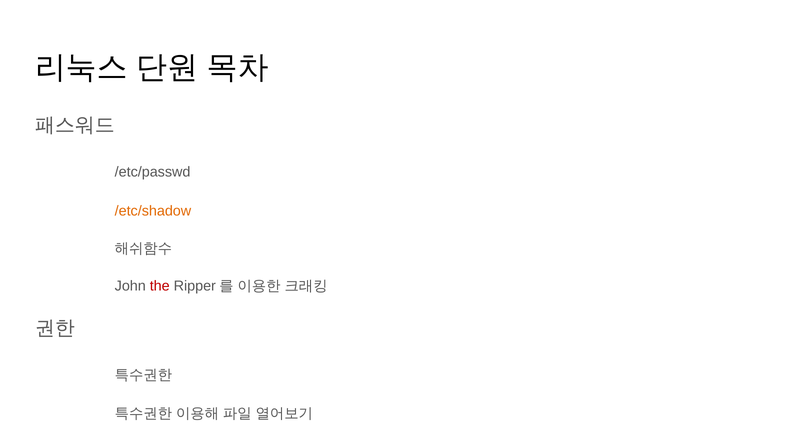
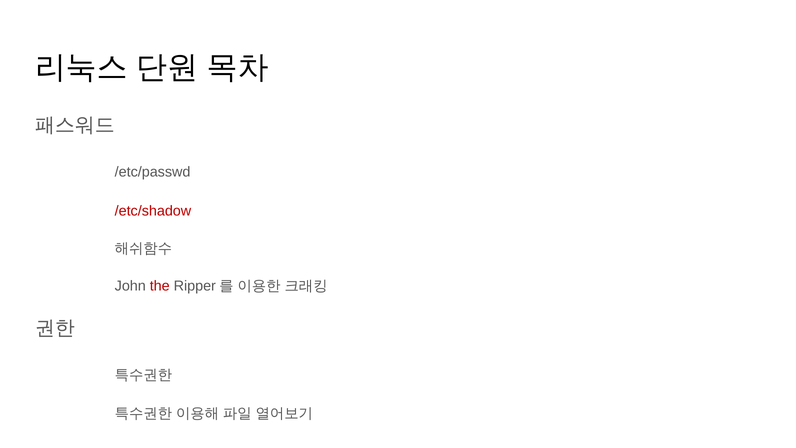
/etc/shadow colour: orange -> red (153, 211)
